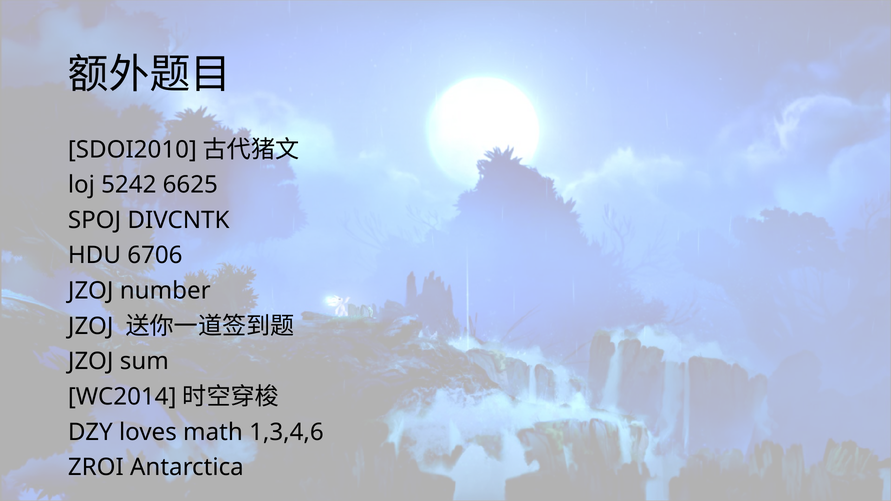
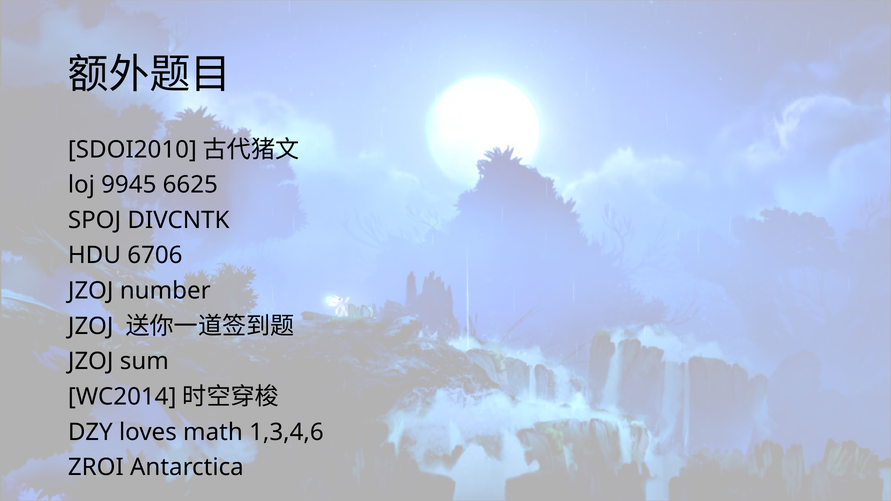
5242: 5242 -> 9945 (129, 185)
